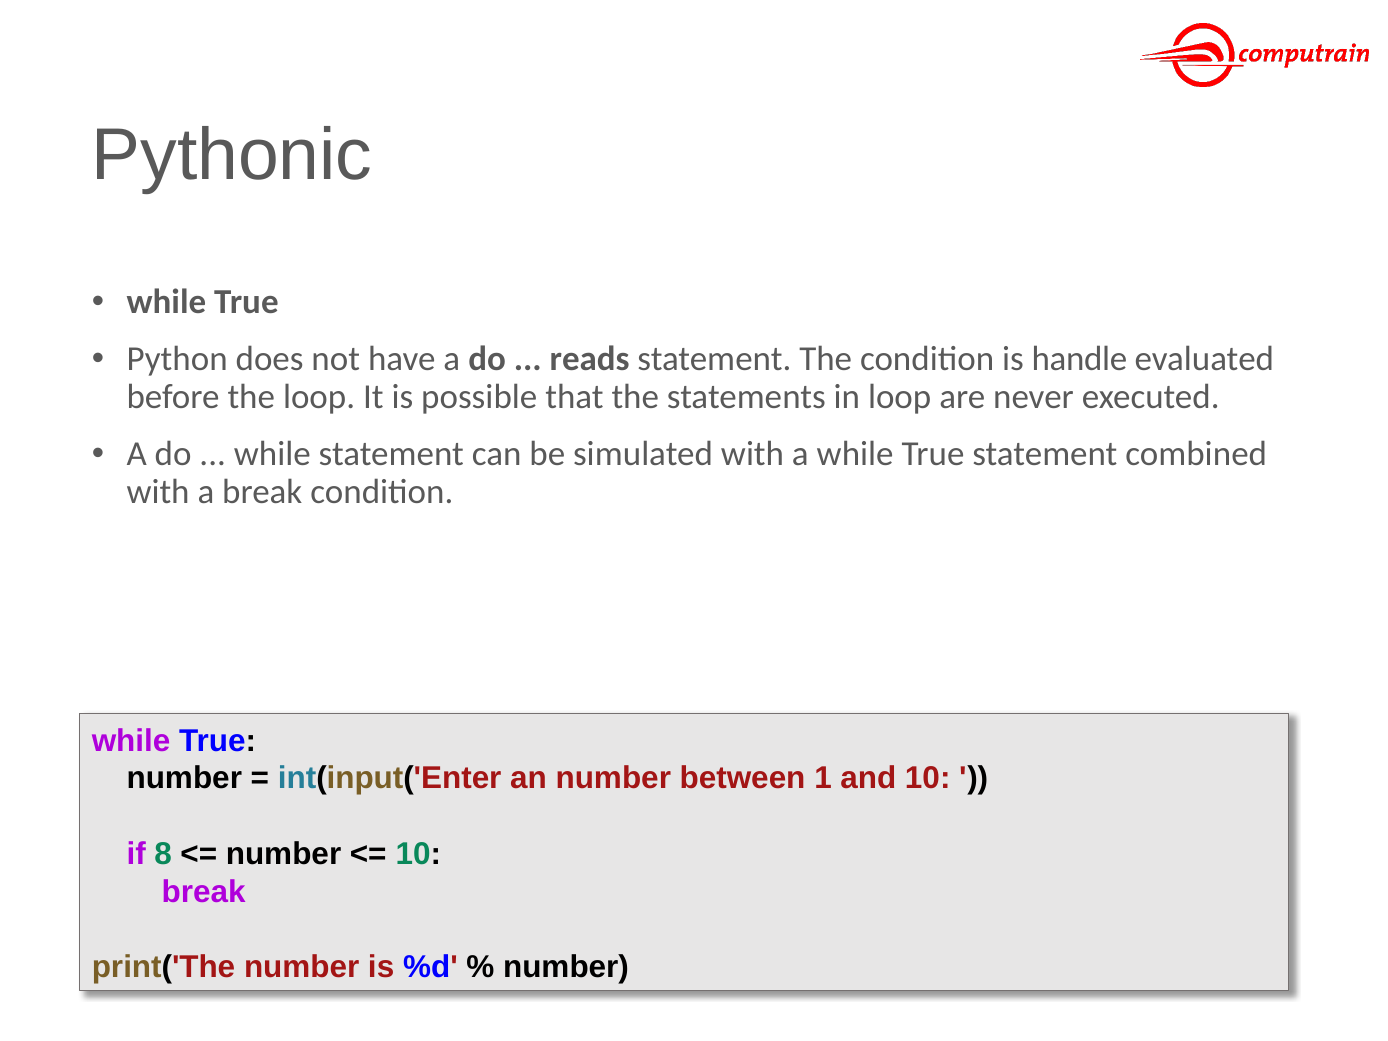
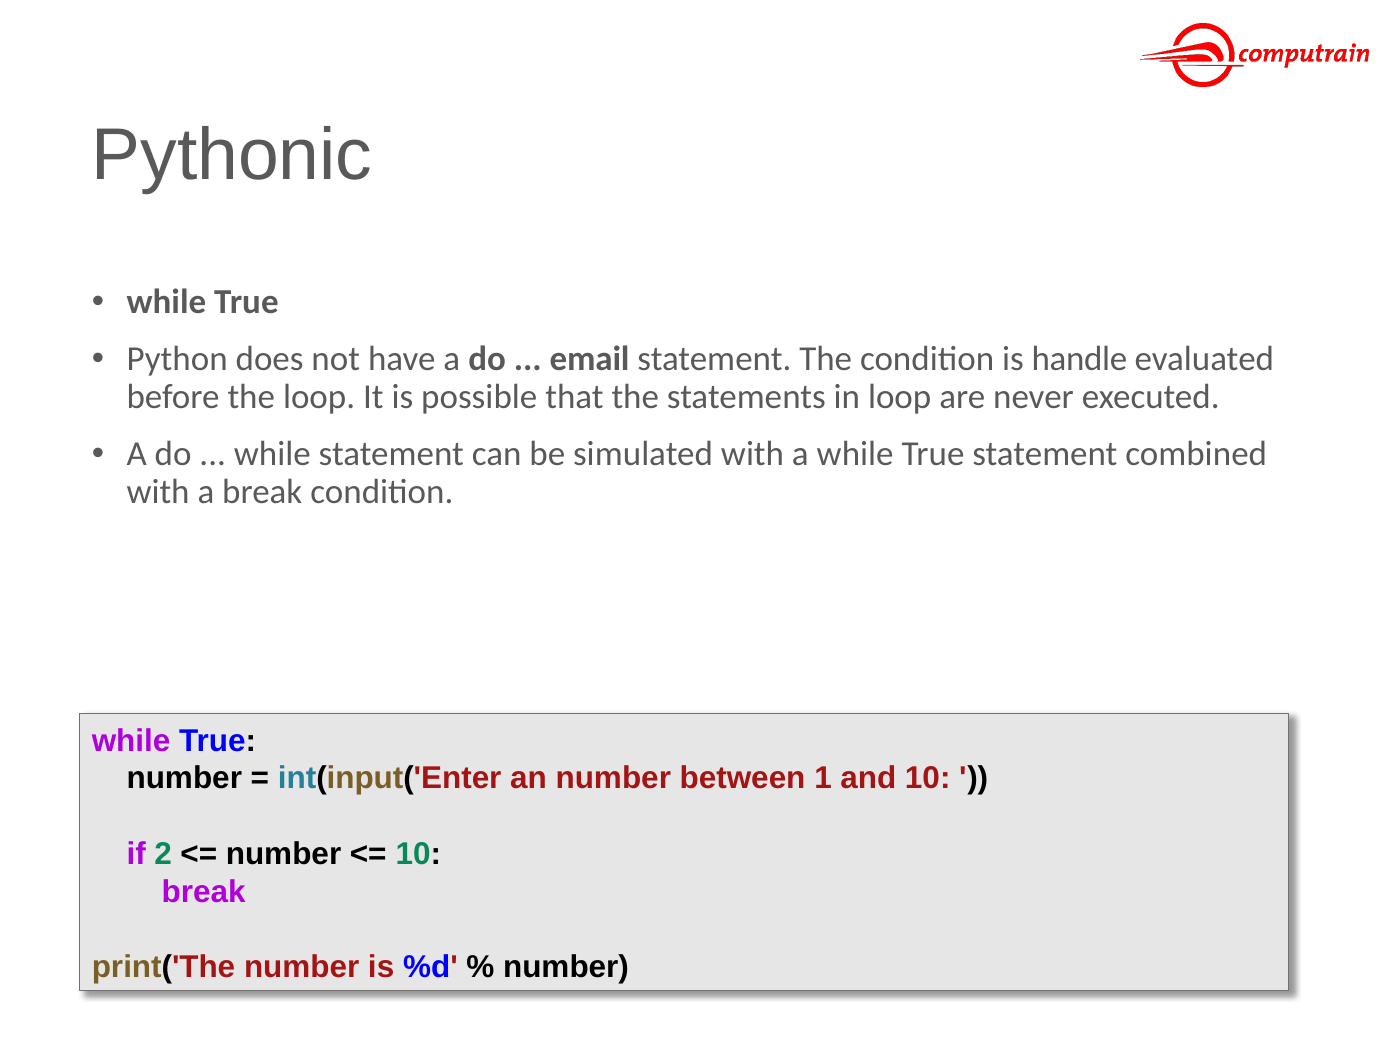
reads: reads -> email (590, 359)
8: 8 -> 2 (163, 854)
